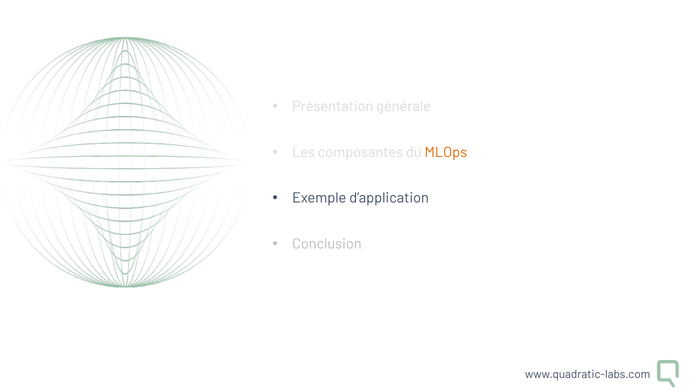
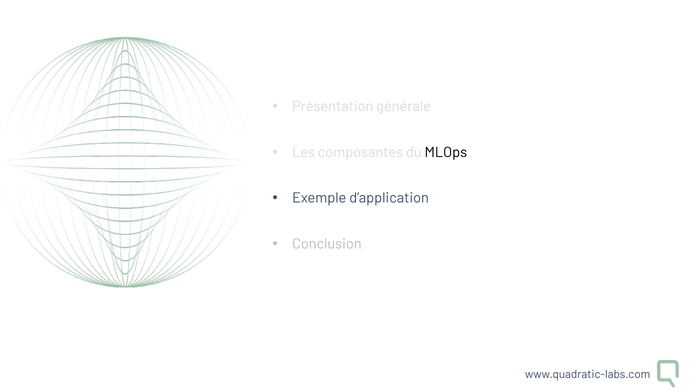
MLOps colour: orange -> black (446, 152)
